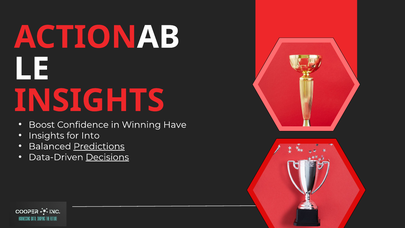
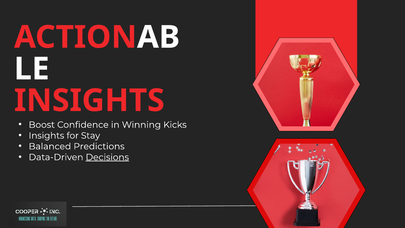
Have: Have -> Kicks (175, 125)
Into: Into -> Stay (91, 135)
Predictions underline: present -> none (99, 146)
